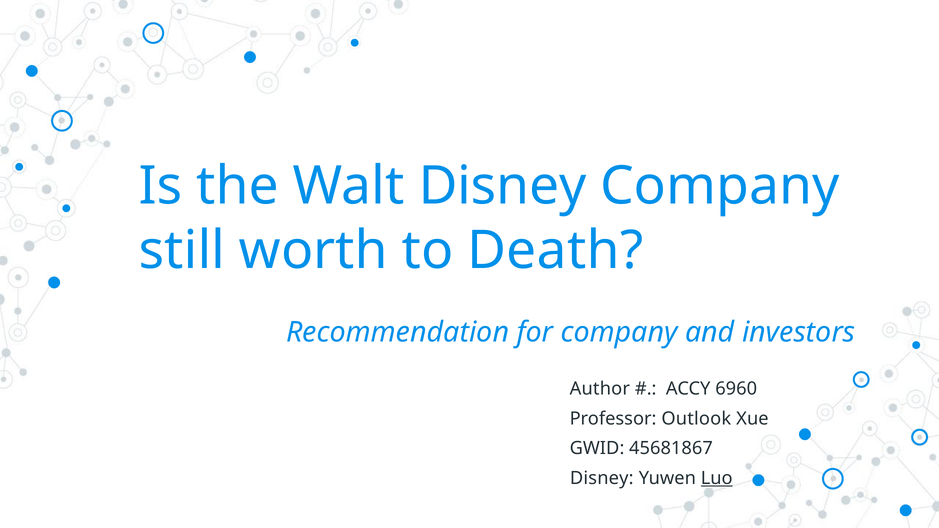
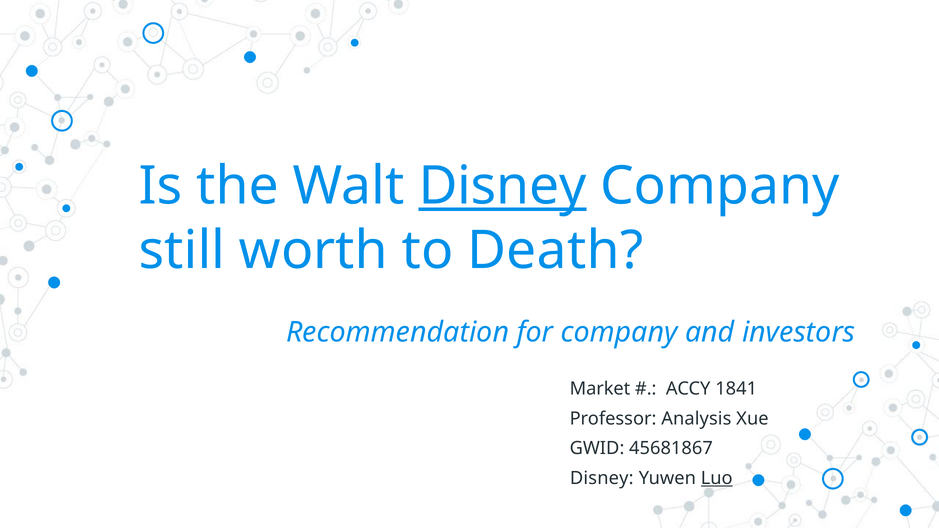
Disney underline: none -> present (502, 186)
Author: Author -> Market (600, 389)
6960: 6960 -> 1841 (736, 389)
Outlook: Outlook -> Analysis (696, 419)
